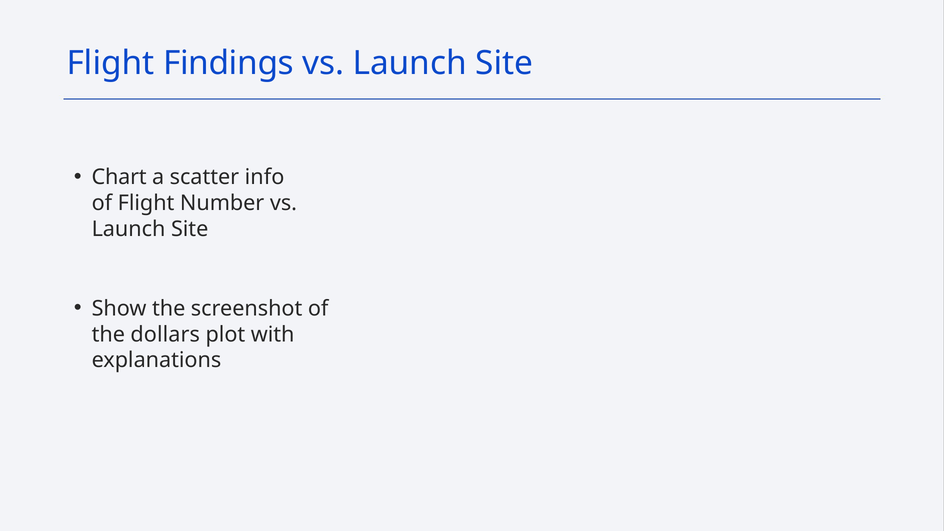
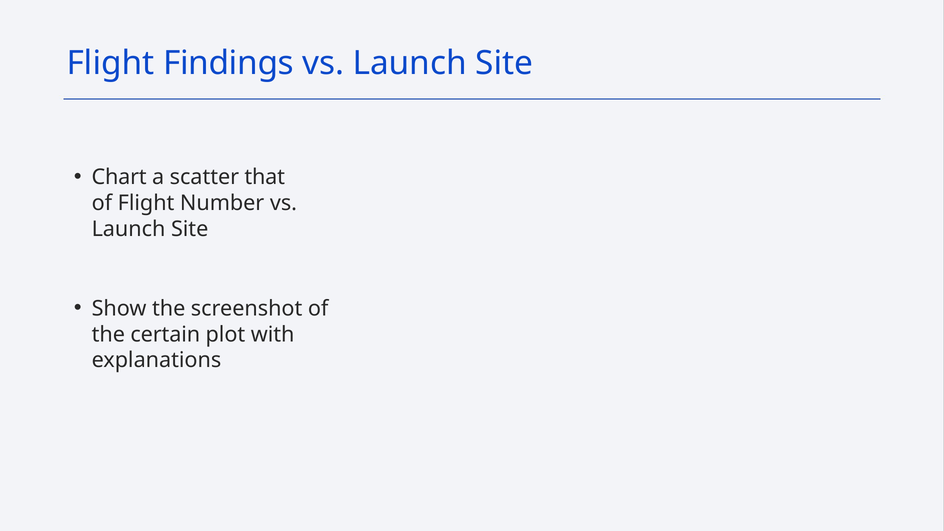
info: info -> that (265, 177)
dollars: dollars -> certain (165, 334)
